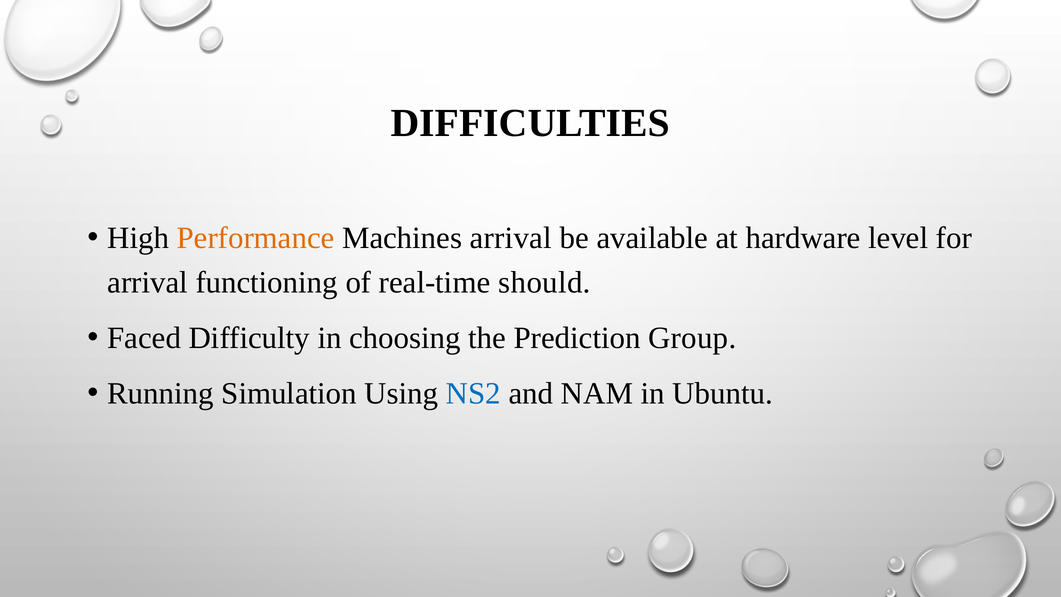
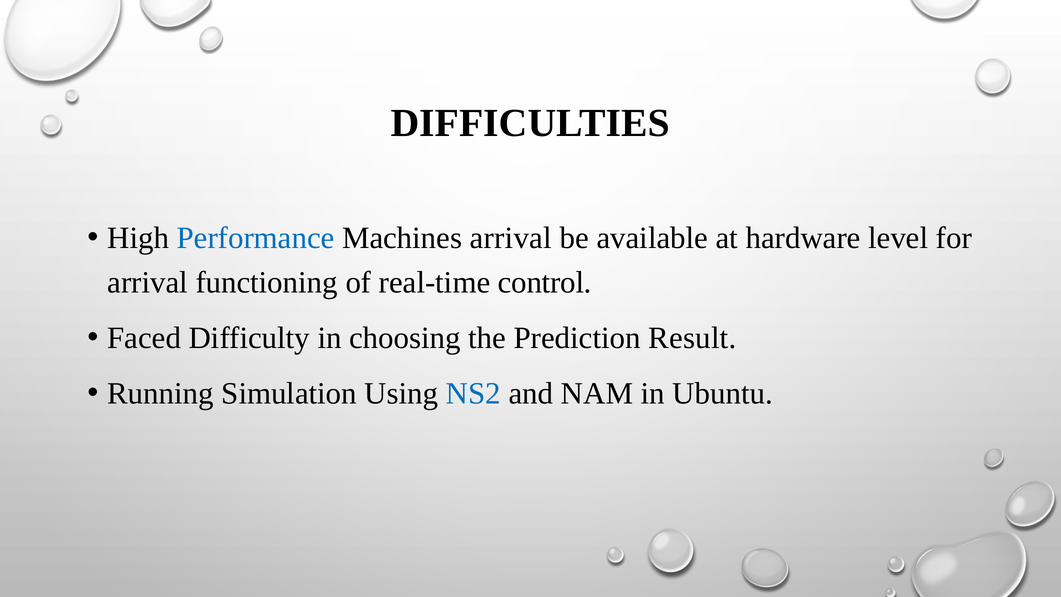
Performance colour: orange -> blue (256, 238)
should: should -> control (545, 282)
Group: Group -> Result (692, 338)
